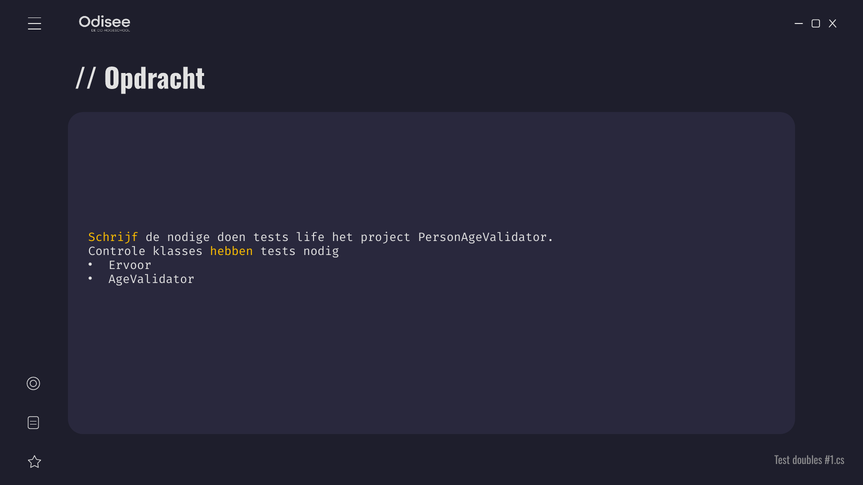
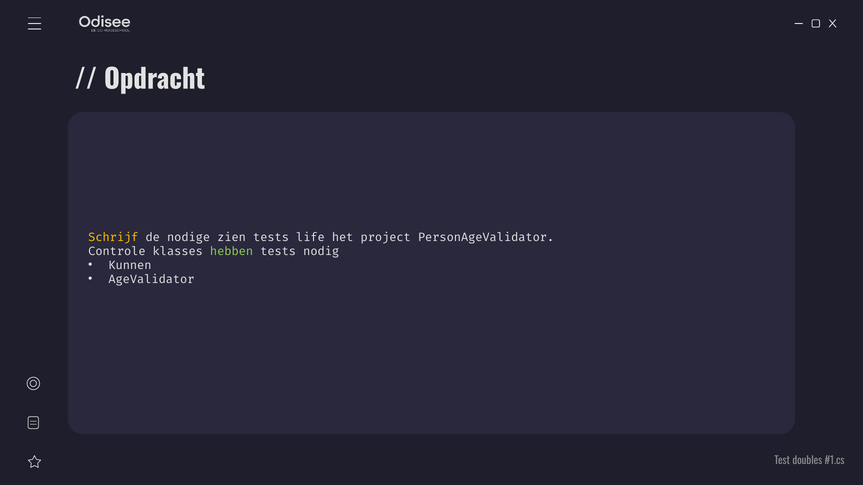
doen: doen -> zien (232, 237)
hebben colour: yellow -> light green (232, 251)
Ervoor: Ervoor -> Kunnen (130, 265)
